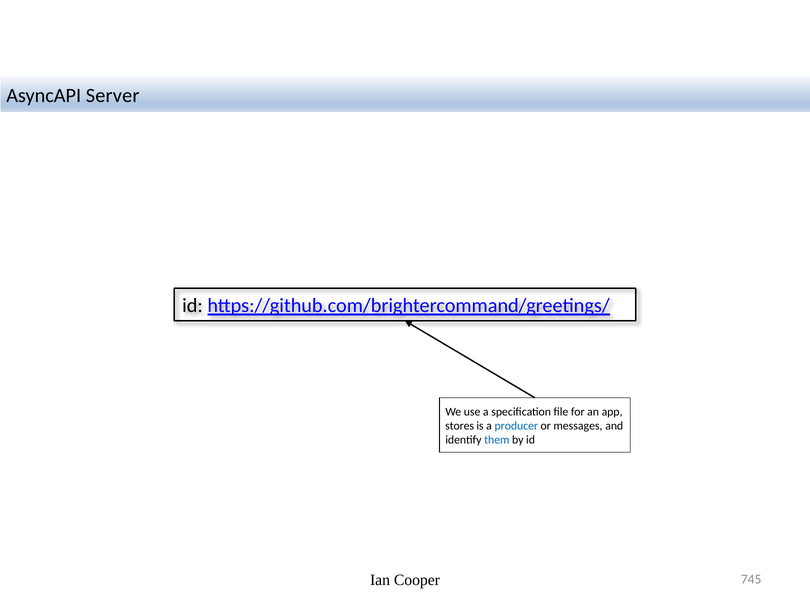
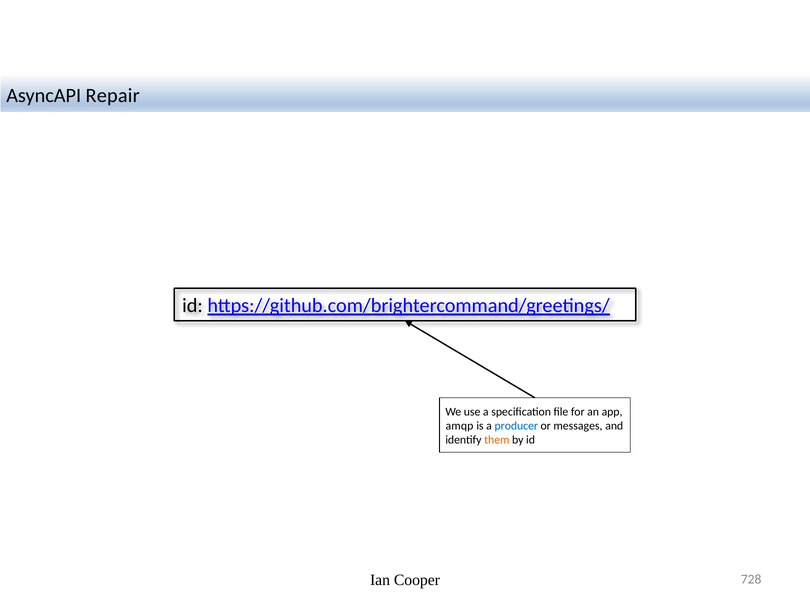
Server: Server -> Repair (113, 96)
stores: stores -> amqp (459, 426)
them colour: blue -> orange (497, 440)
745: 745 -> 728 (751, 580)
